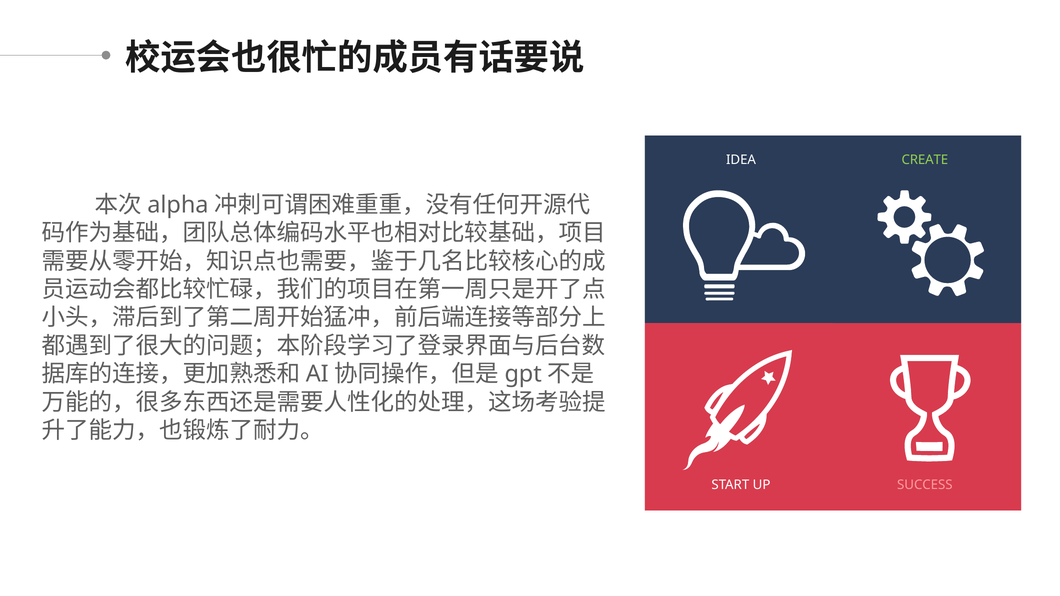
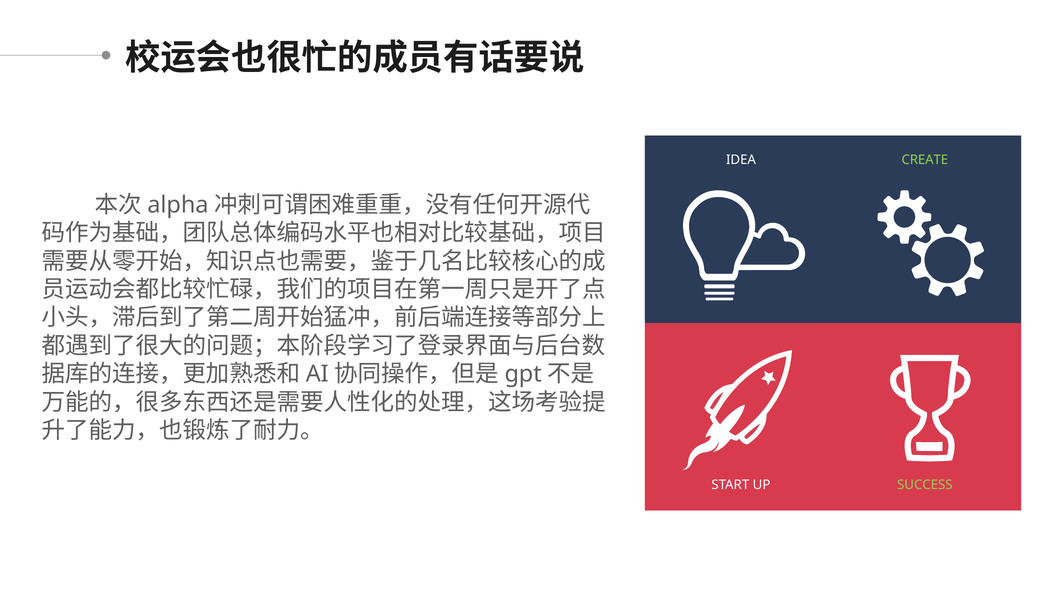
SUCCESS colour: pink -> light green (925, 485)
